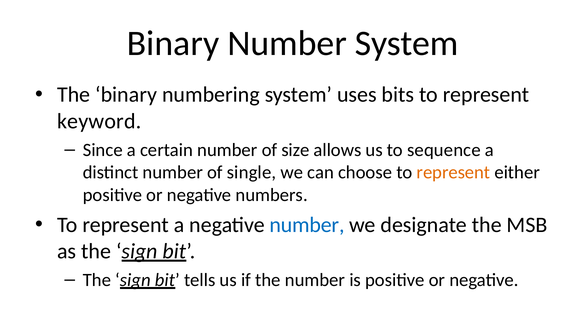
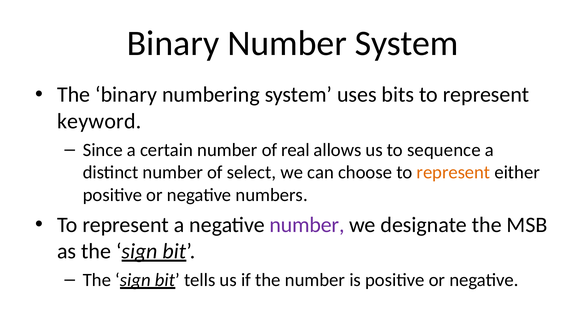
size: size -> real (295, 150)
single: single -> select (252, 172)
number colour: blue -> purple (307, 224)
